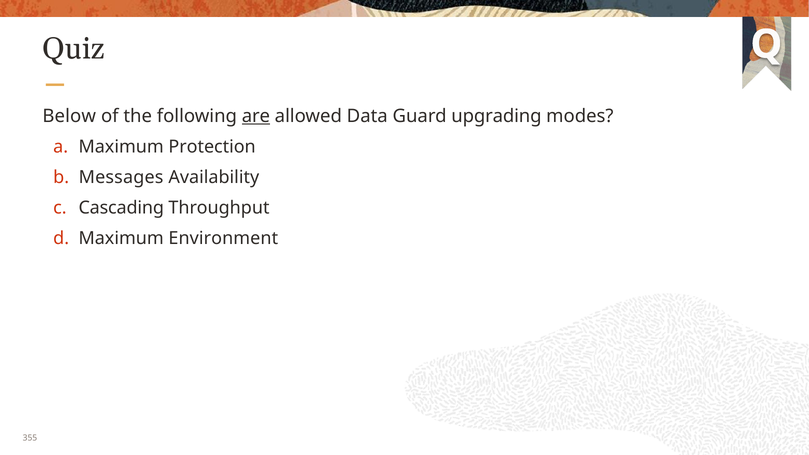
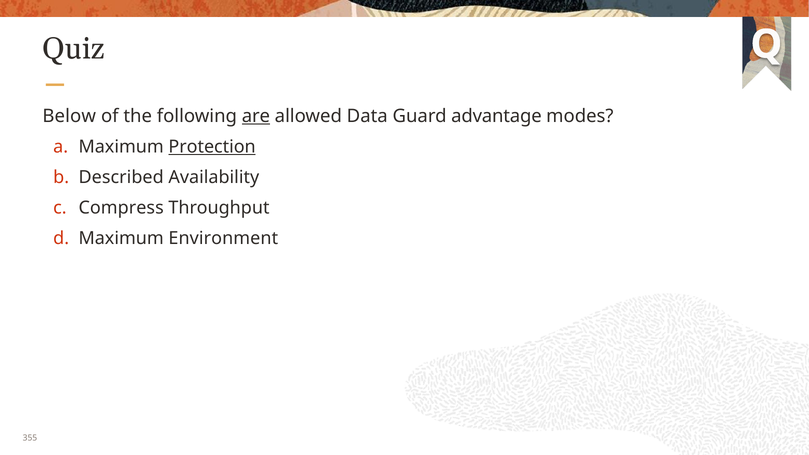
upgrading: upgrading -> advantage (496, 116)
Protection underline: none -> present (212, 147)
Messages: Messages -> Described (121, 177)
Cascading: Cascading -> Compress (121, 208)
